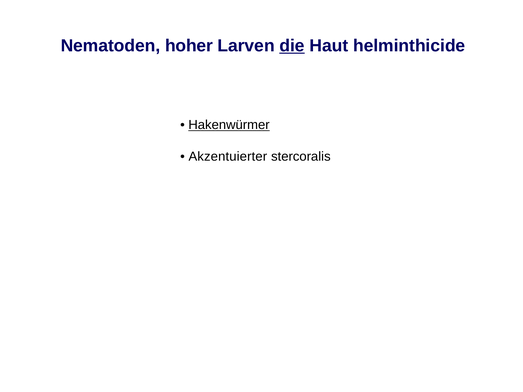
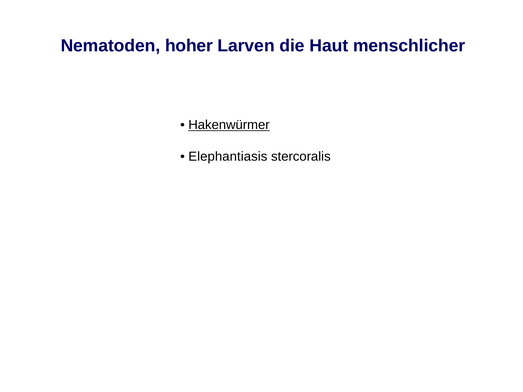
die underline: present -> none (292, 46)
helminthicide: helminthicide -> menschlicher (409, 46)
Akzentuierter: Akzentuierter -> Elephantiasis (228, 156)
